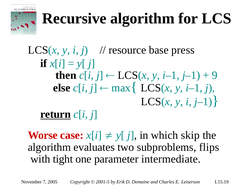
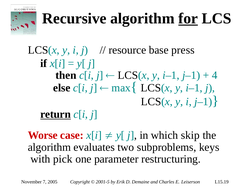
for underline: none -> present (188, 18)
9: 9 -> 4 (215, 75)
flips: flips -> keys (209, 147)
tight: tight -> pick (63, 159)
intermediate: intermediate -> restructuring (171, 159)
